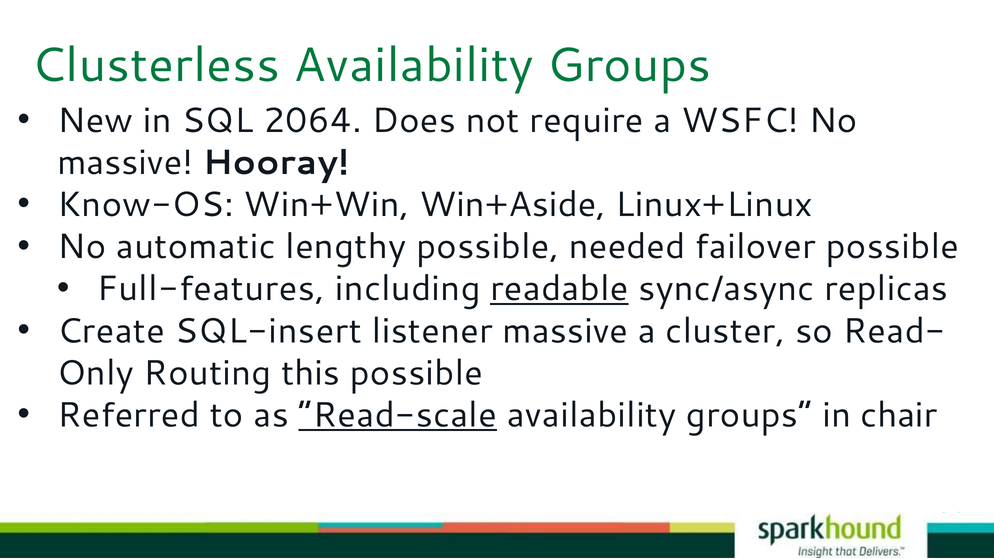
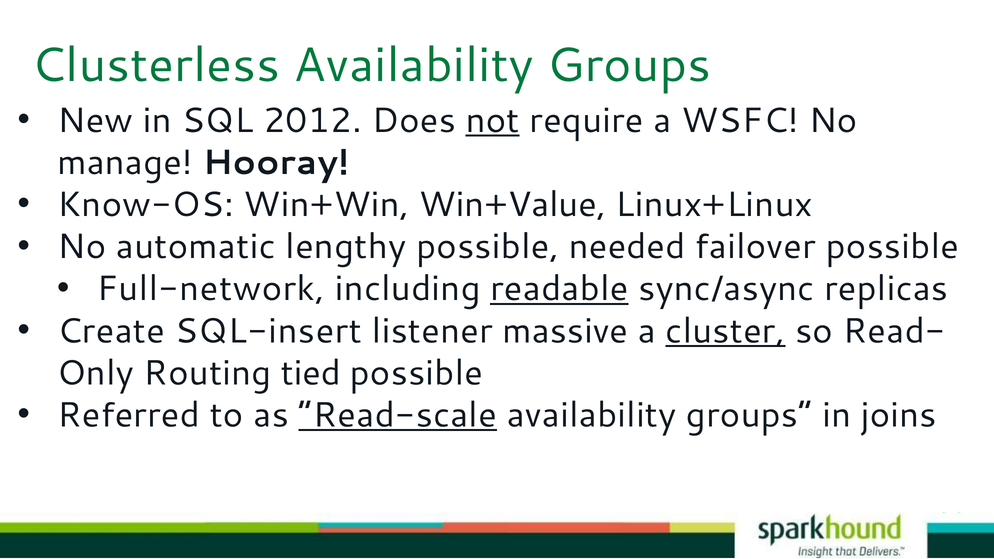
2064: 2064 -> 2012 (312, 121)
not underline: none -> present (493, 121)
massive: massive -> manage (125, 163)
Win+Aside: Win+Aside -> Win+Value (513, 205)
Full-features: Full-features -> Full-network (211, 289)
cluster underline: none -> present (725, 331)
this: this -> tied (311, 373)
chair: chair -> joins (899, 415)
